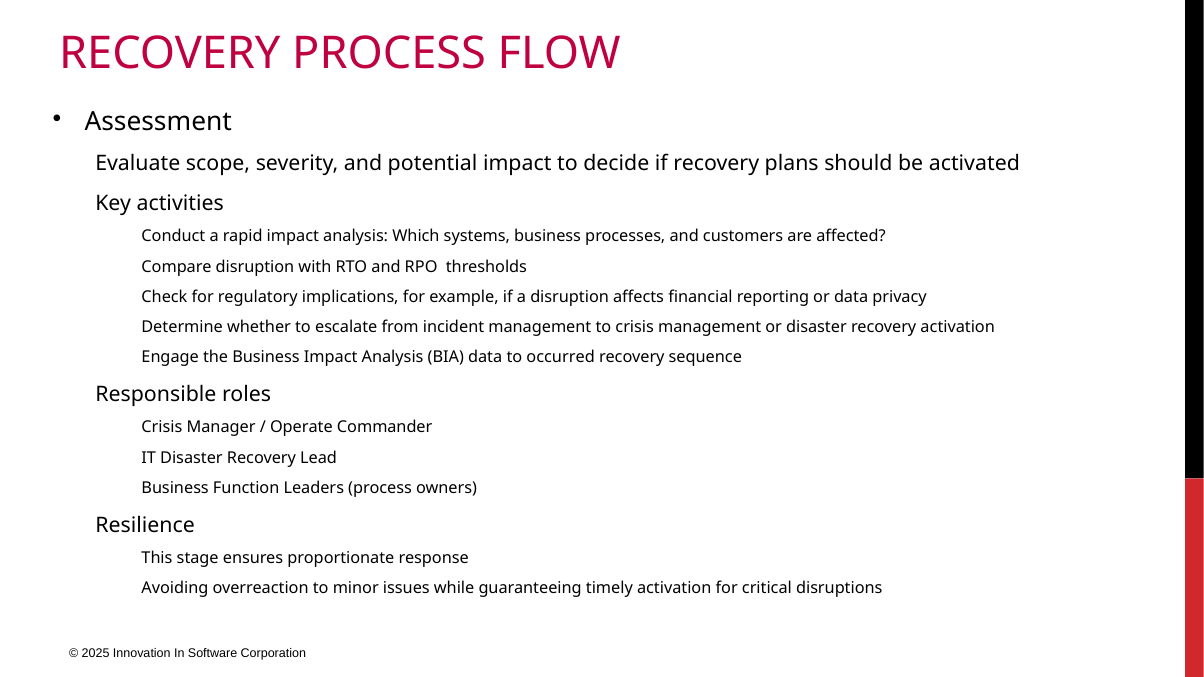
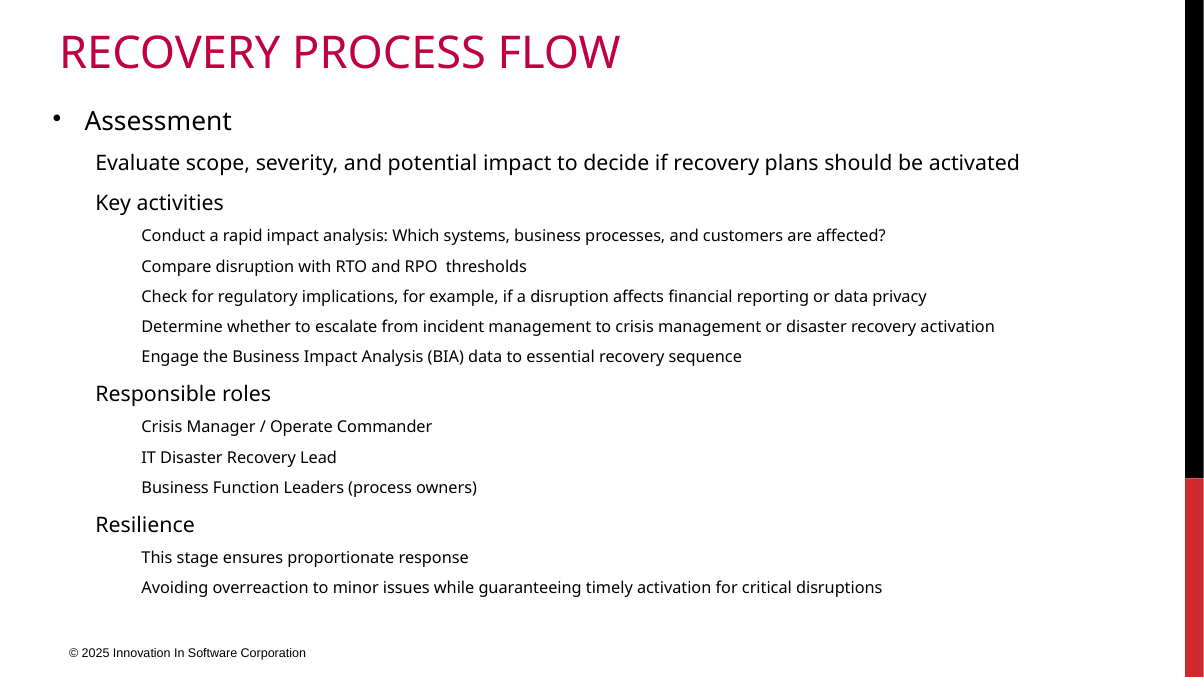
occurred: occurred -> essential (561, 358)
